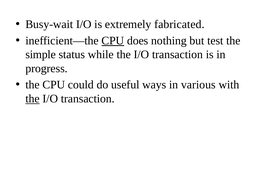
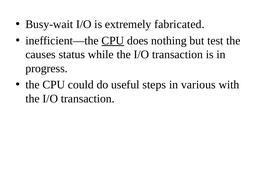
simple: simple -> causes (41, 54)
ways: ways -> steps (154, 85)
the underline: present -> none (33, 99)
